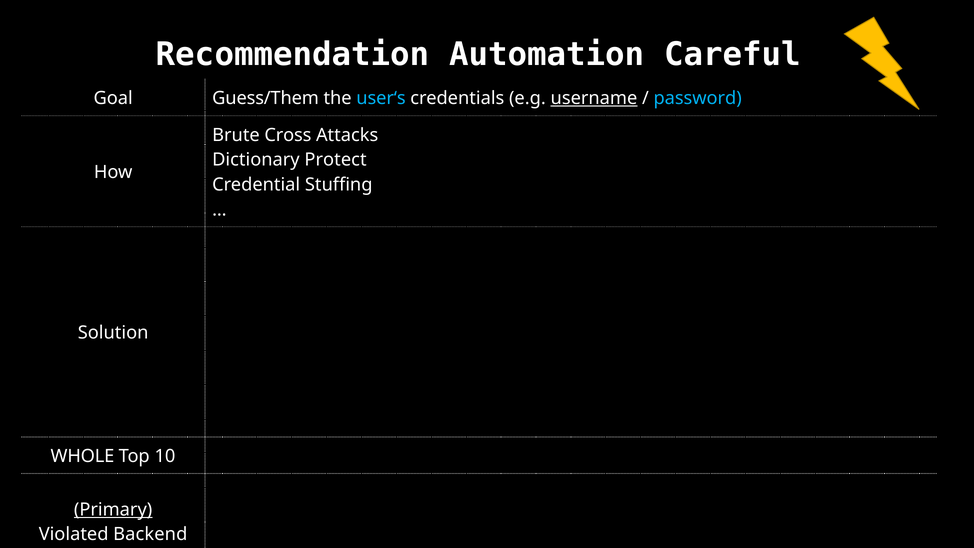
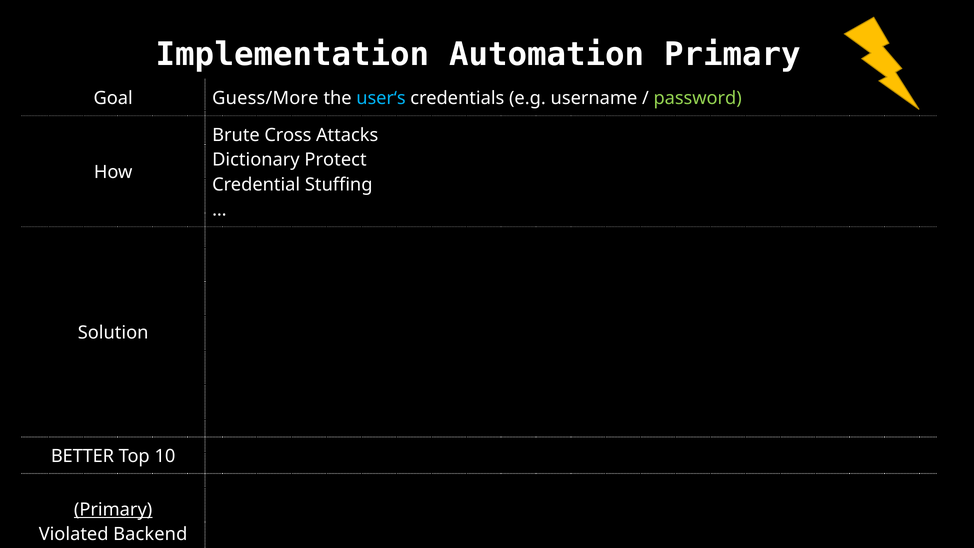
Recommendation: Recommendation -> Implementation (293, 55)
Automation Careful: Careful -> Primary (732, 55)
Guess/Them: Guess/Them -> Guess/More (265, 98)
username underline: present -> none (594, 98)
password colour: light blue -> light green (698, 98)
WHOLE: WHOLE -> BETTER (82, 456)
